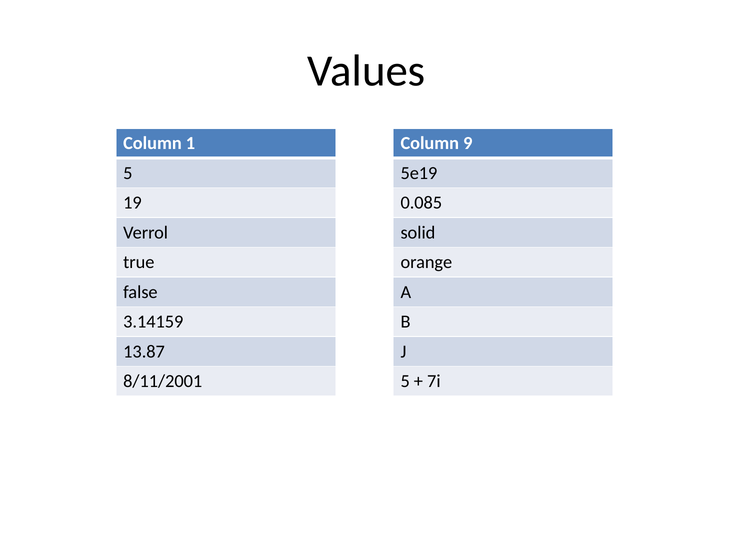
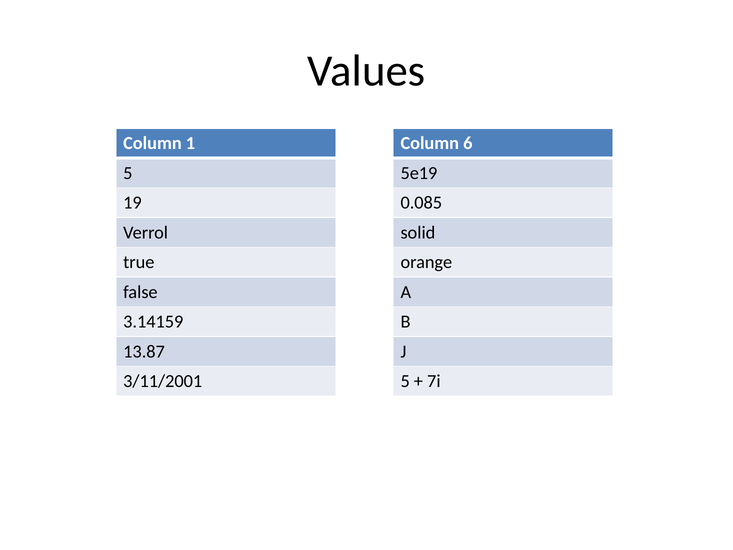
9: 9 -> 6 (468, 143)
8/11/2001: 8/11/2001 -> 3/11/2001 (163, 381)
